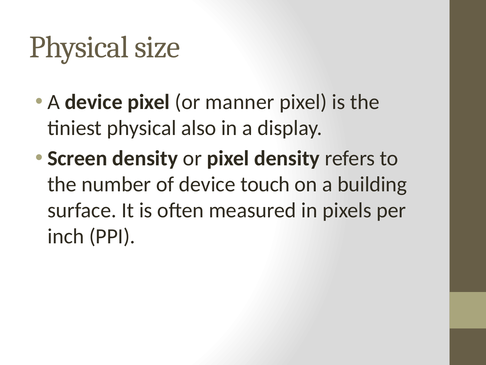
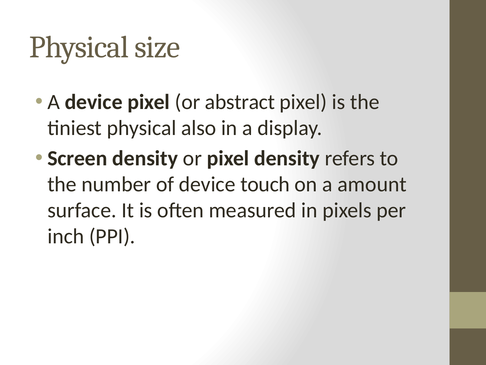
manner: manner -> abstract (240, 102)
building: building -> amount (372, 184)
